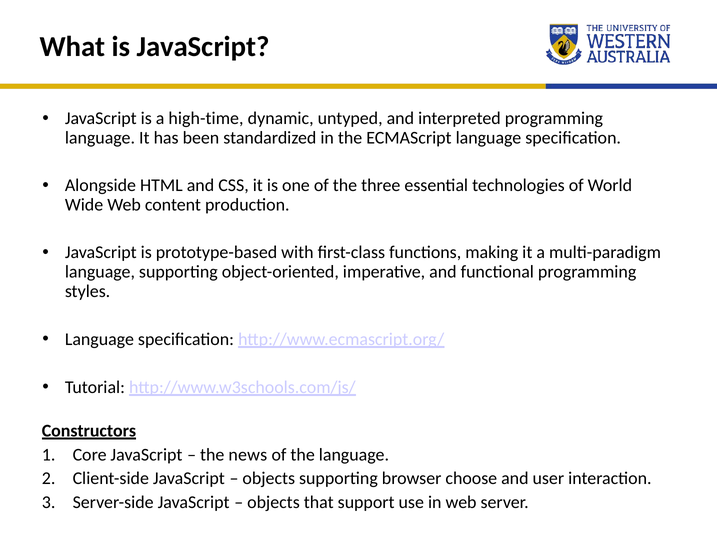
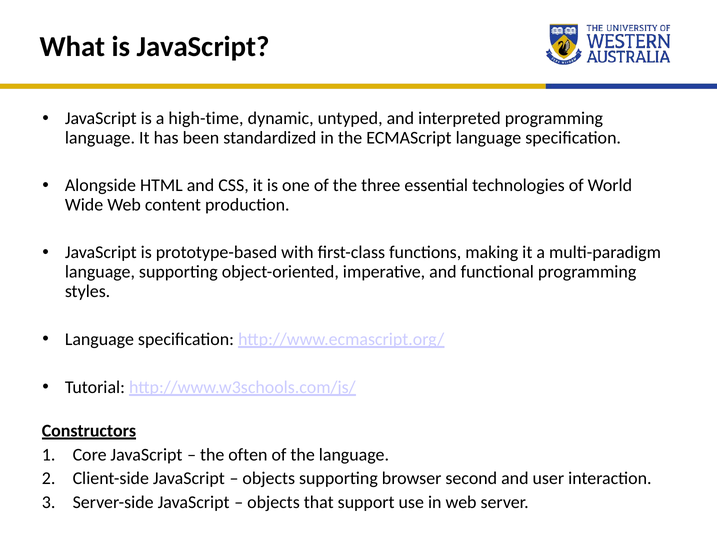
news: news -> often (248, 454)
choose: choose -> second (471, 478)
